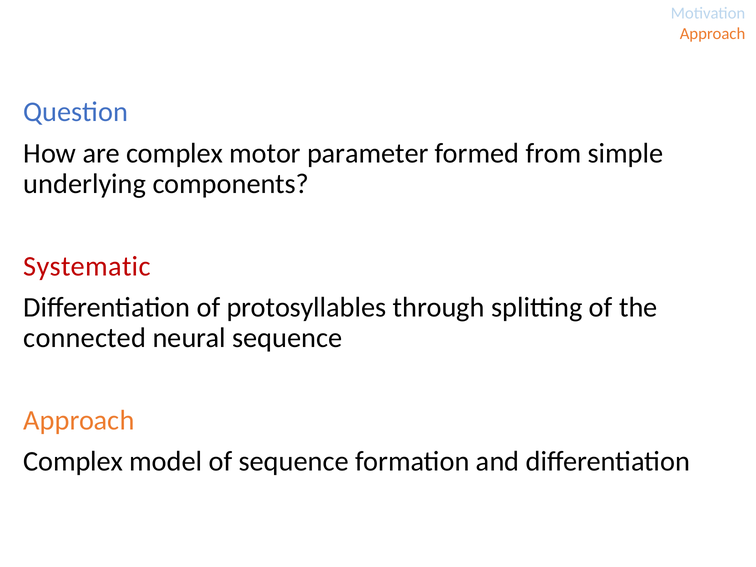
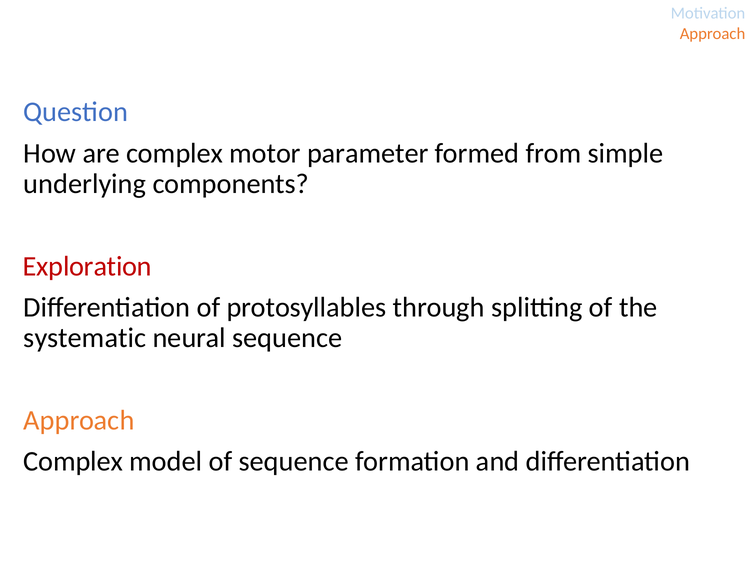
Systematic: Systematic -> Exploration (87, 266)
connected: connected -> systematic (85, 338)
